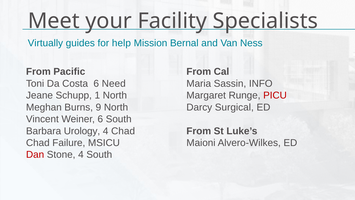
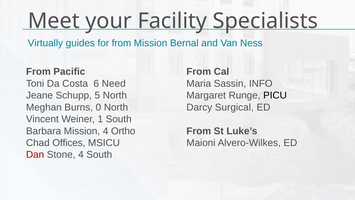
for help: help -> from (122, 43)
1: 1 -> 5 (97, 95)
PICU colour: red -> black (275, 95)
9: 9 -> 0 (98, 107)
Weiner 6: 6 -> 1 (100, 119)
Barbara Urology: Urology -> Mission (82, 131)
4 Chad: Chad -> Ortho (123, 131)
Failure: Failure -> Offices (69, 143)
